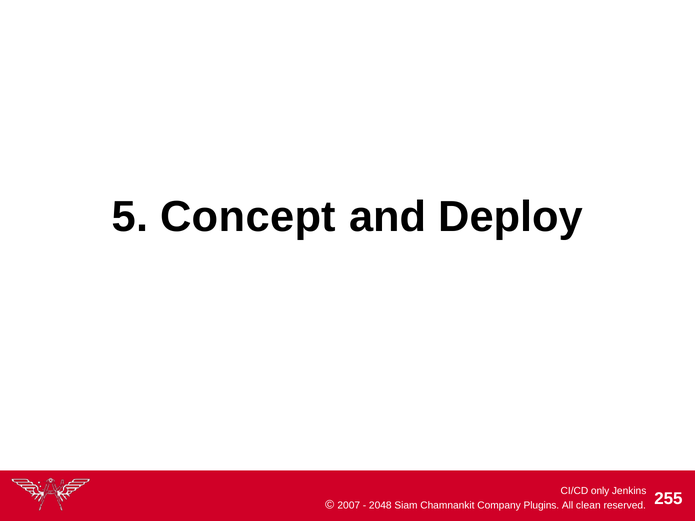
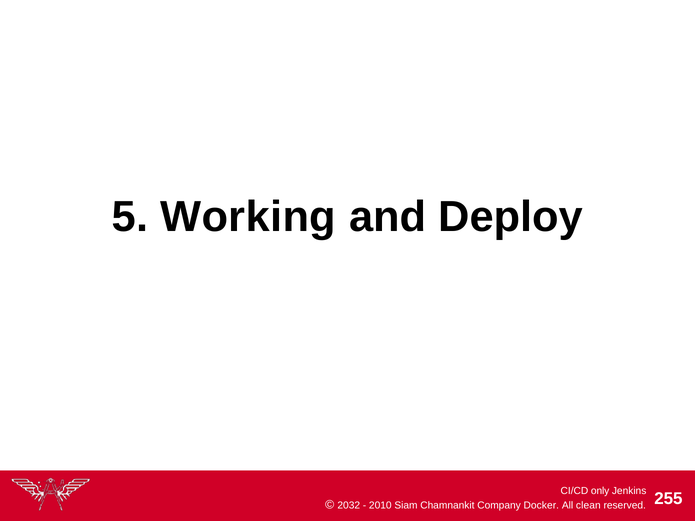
Concept: Concept -> Working (248, 217)
2007: 2007 -> 2032 (349, 506)
2048: 2048 -> 2010 (380, 506)
Plugins: Plugins -> Docker (541, 506)
